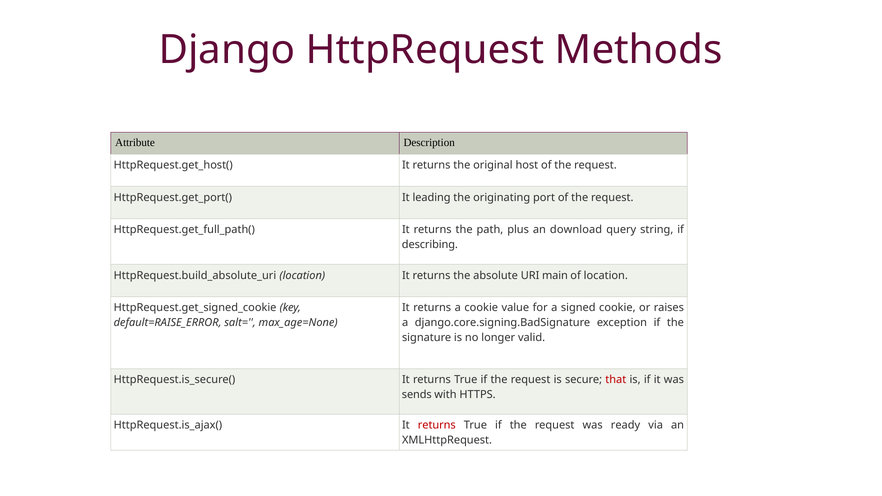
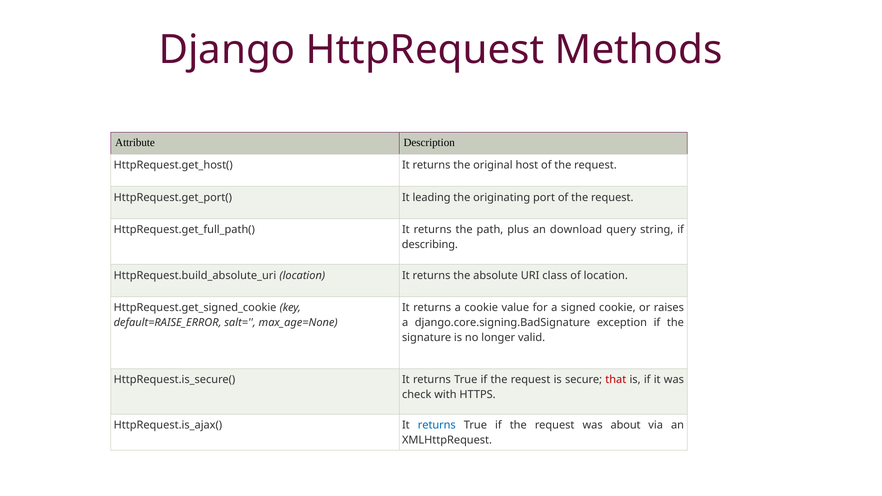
main: main -> class (555, 275)
sends: sends -> check (417, 395)
returns colour: red -> blue (437, 425)
ready: ready -> about (626, 425)
